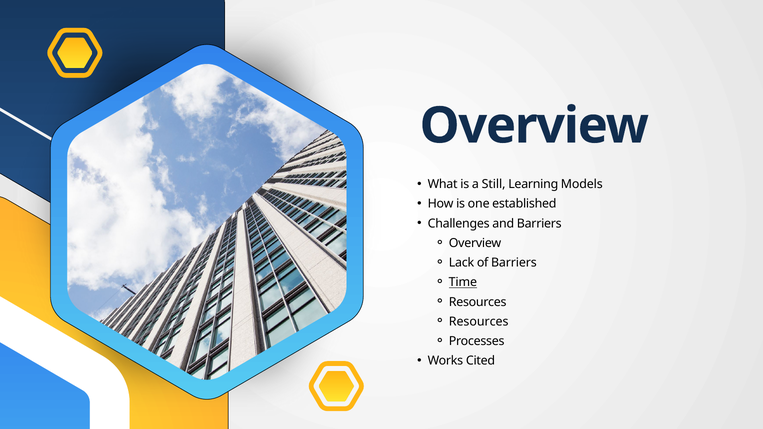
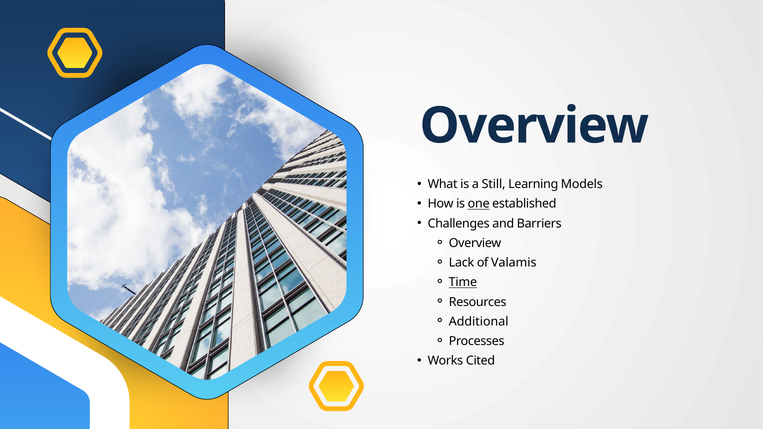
one underline: none -> present (479, 204)
of Barriers: Barriers -> Valamis (514, 263)
Resources: Resources -> Additional (479, 322)
